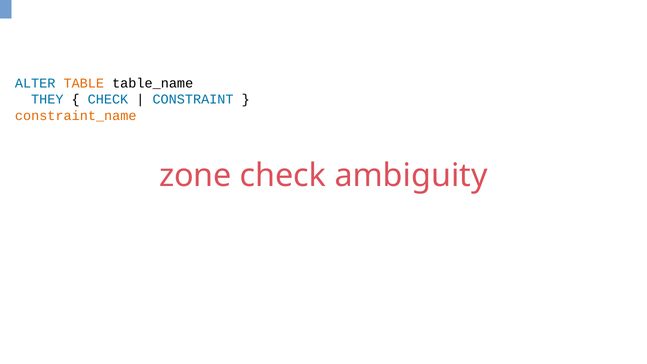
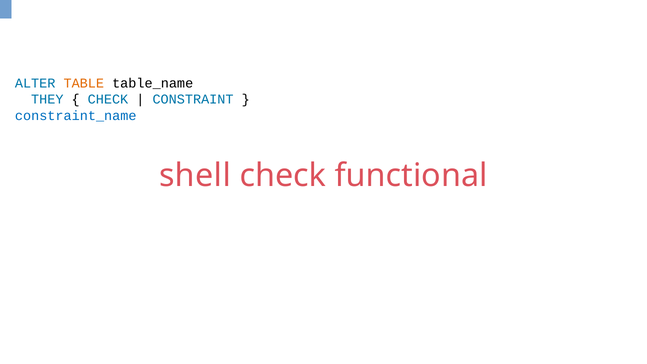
constraint_name colour: orange -> blue (76, 116)
zone: zone -> shell (195, 175)
ambiguity: ambiguity -> functional (411, 175)
